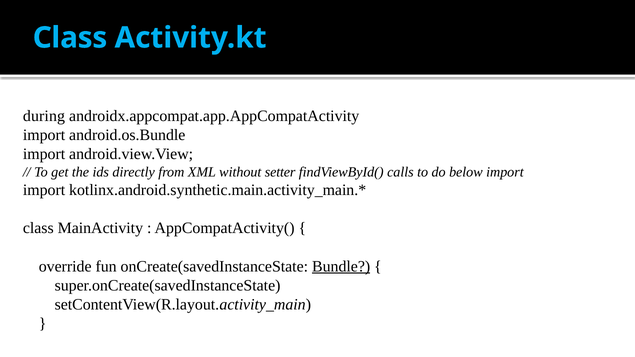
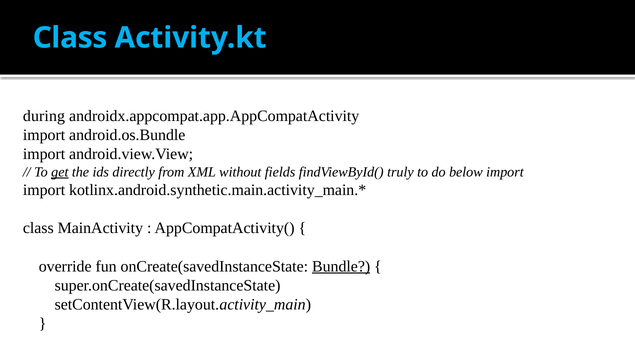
get underline: none -> present (60, 172)
setter: setter -> fields (280, 172)
calls: calls -> truly (400, 172)
